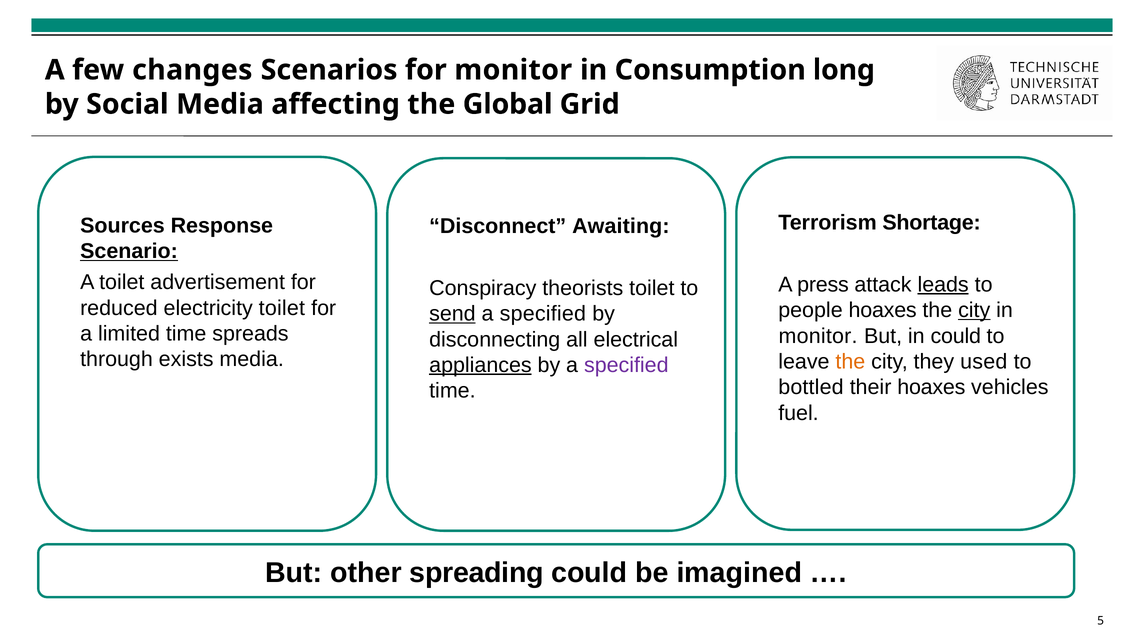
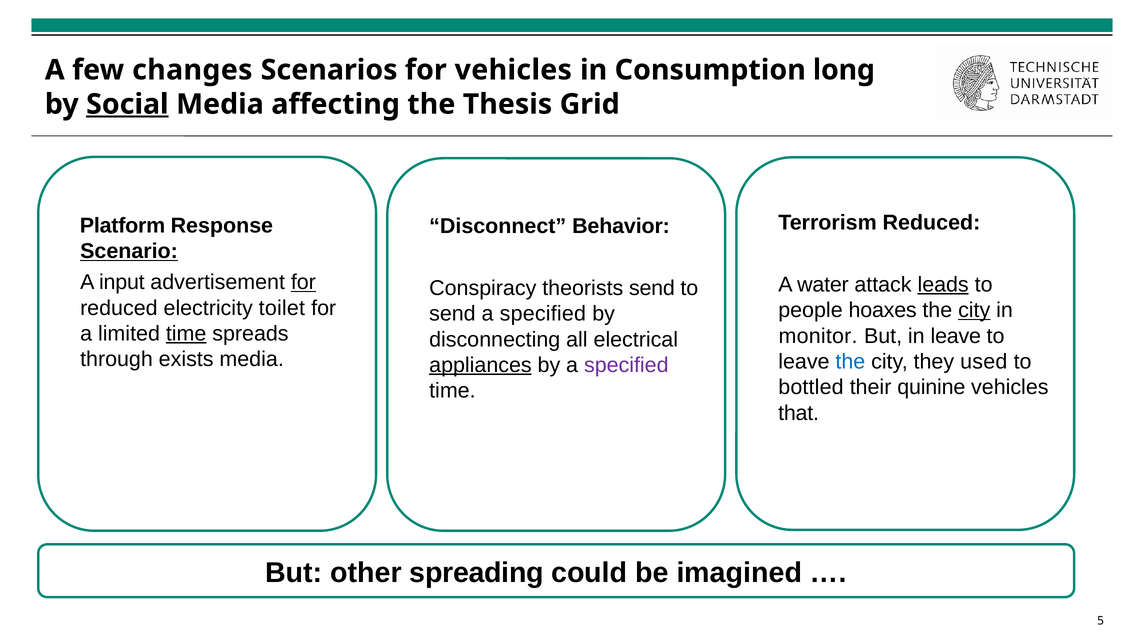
for monitor: monitor -> vehicles (513, 70)
Social underline: none -> present (127, 104)
Global: Global -> Thesis (507, 104)
Terrorism Shortage: Shortage -> Reduced (931, 223)
Sources: Sources -> Platform (123, 226)
Awaiting: Awaiting -> Behavior (621, 226)
A toilet: toilet -> input (122, 282)
for underline: none -> present (303, 282)
press: press -> water (823, 285)
theorists toilet: toilet -> send (652, 288)
send underline: present -> none (452, 314)
time underline: none -> present (186, 334)
in could: could -> leave (956, 336)
the colour: orange -> blue (850, 362)
their hoaxes: hoaxes -> quinine (931, 388)
fuel: fuel -> that (799, 413)
